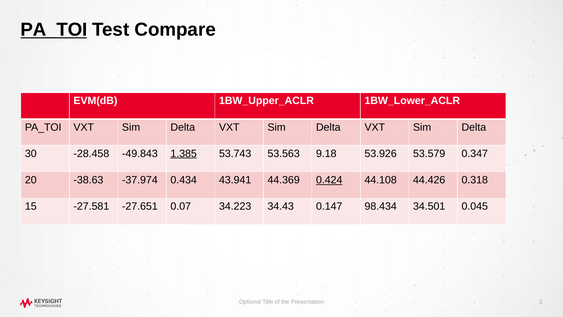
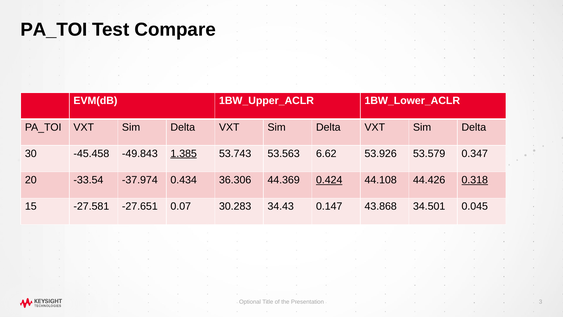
PA_TOI underline: present -> none (54, 30)
-28.458: -28.458 -> -45.458 (91, 153)
9.18: 9.18 -> 6.62 (326, 153)
-38.63: -38.63 -> -33.54 (88, 180)
43.941: 43.941 -> 36.306 (235, 180)
0.318 underline: none -> present (475, 180)
34.223: 34.223 -> 30.283 (235, 206)
98.434: 98.434 -> 43.868 (381, 206)
